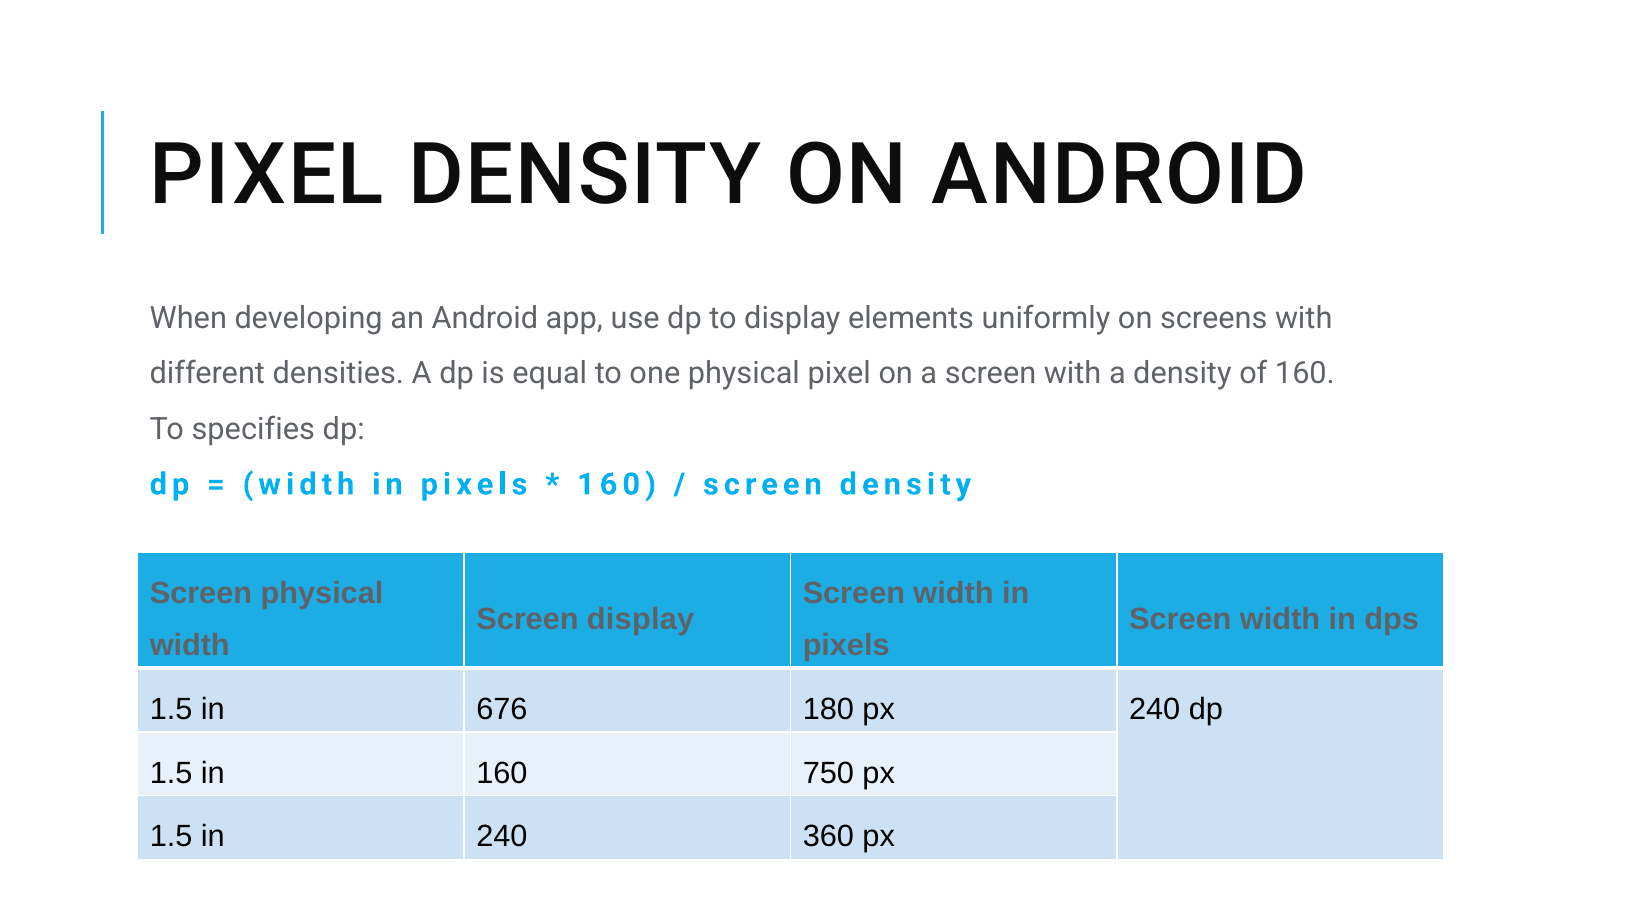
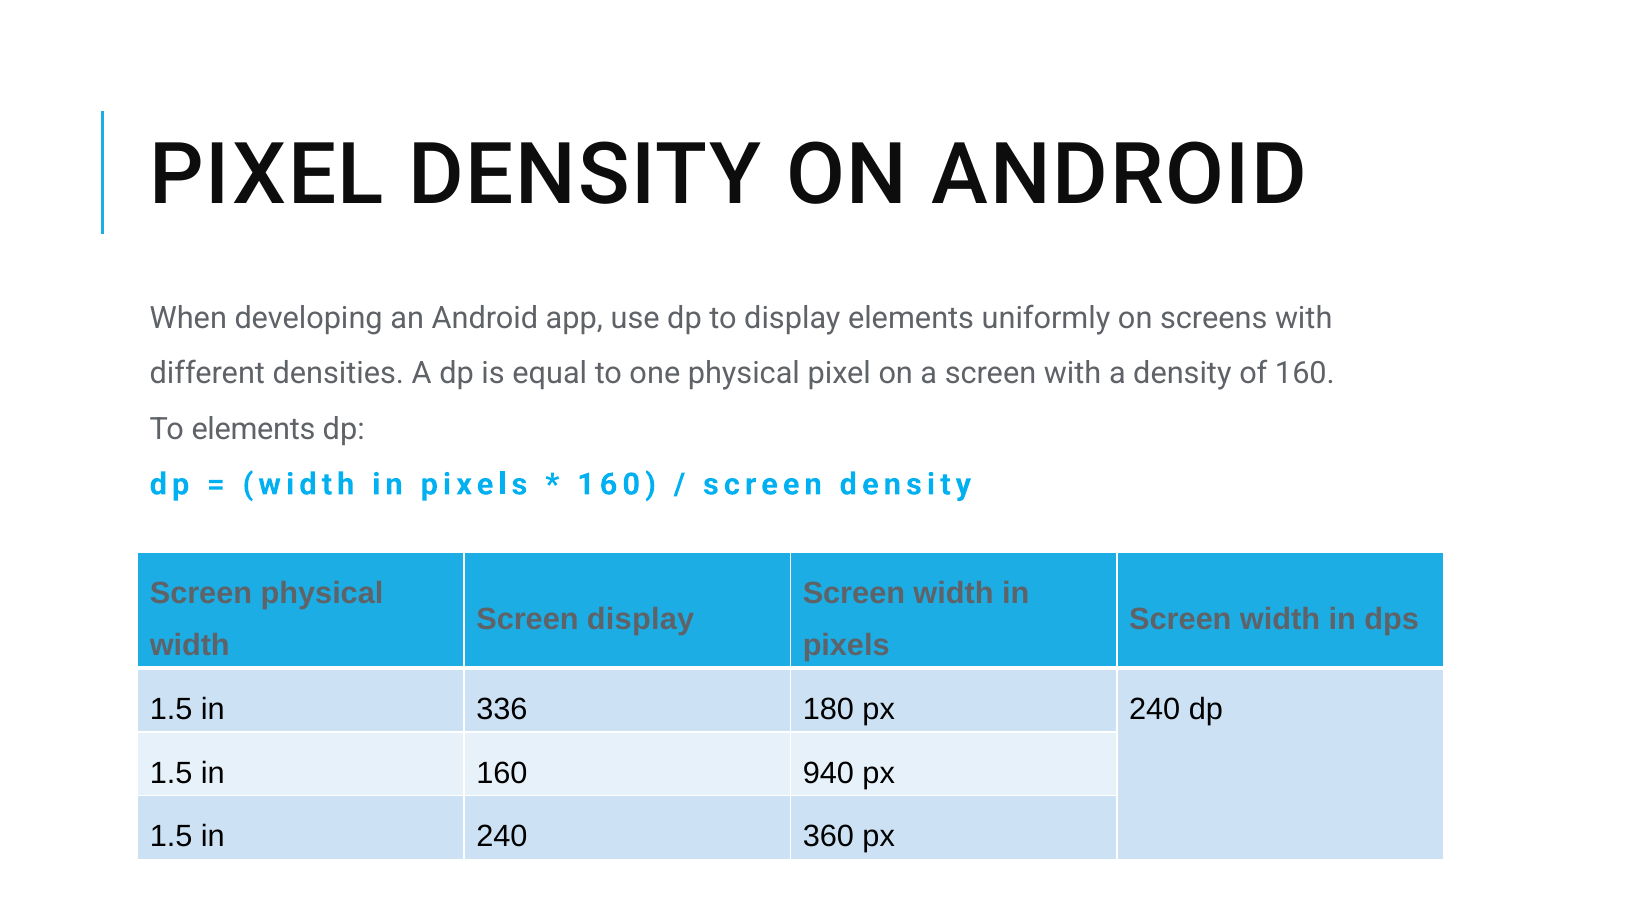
To specifies: specifies -> elements (253, 429)
676: 676 -> 336 (502, 709)
750: 750 -> 940 (828, 773)
